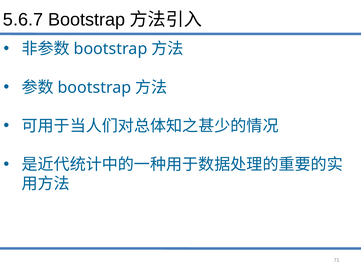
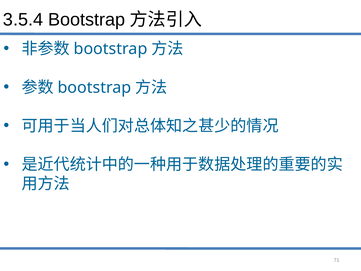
5.6.7: 5.6.7 -> 3.5.4 (23, 20)
